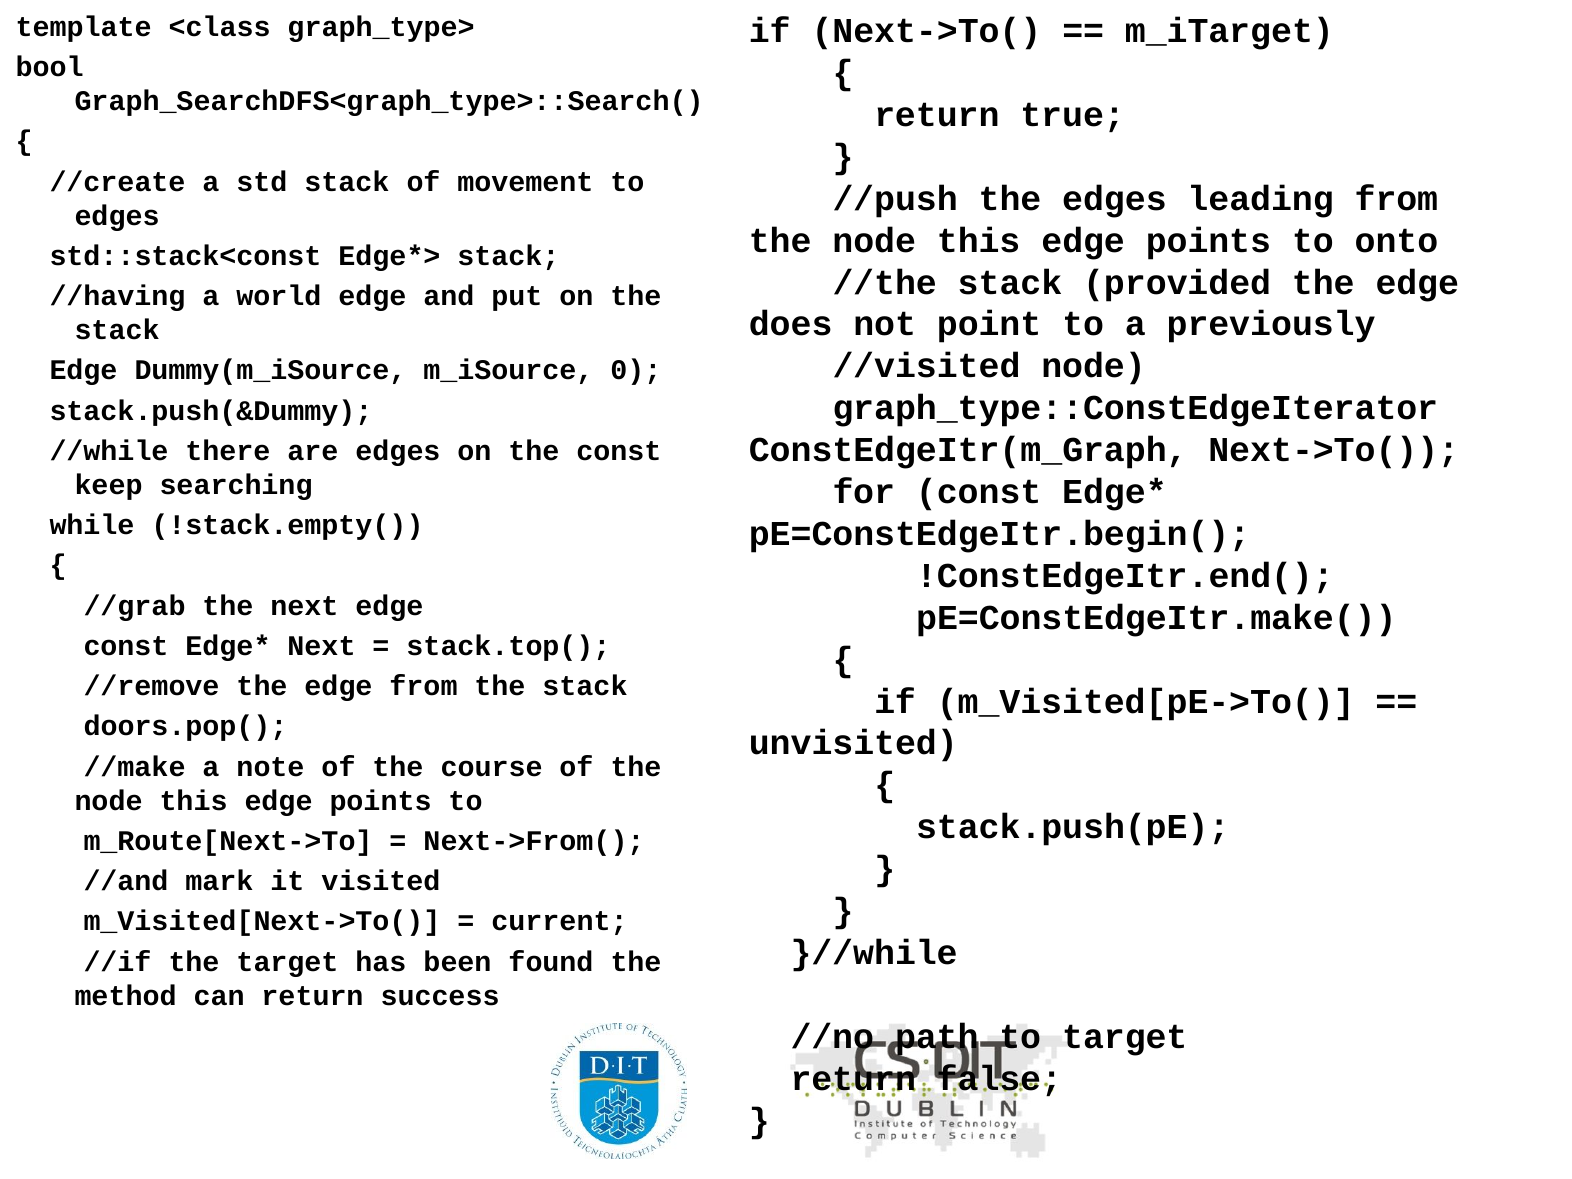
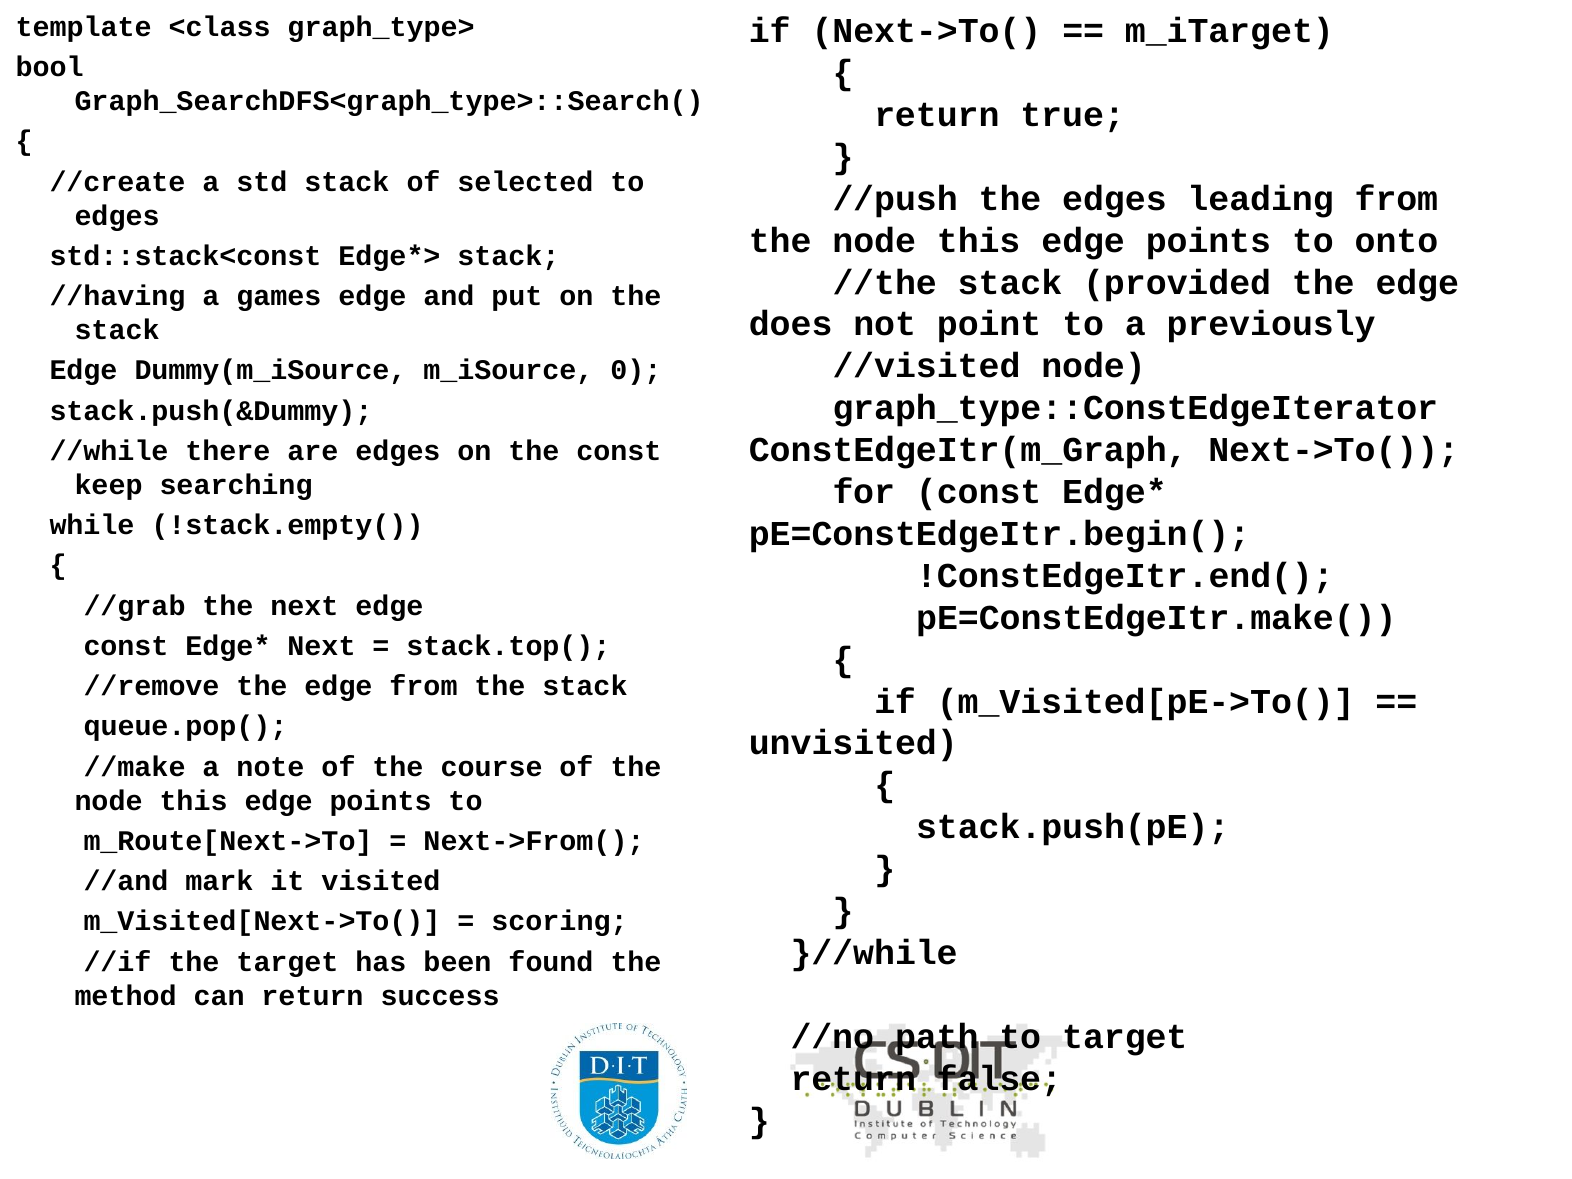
movement: movement -> selected (525, 182)
world: world -> games (279, 296)
doors.pop(: doors.pop( -> queue.pop( (185, 726)
current: current -> scoring (560, 922)
